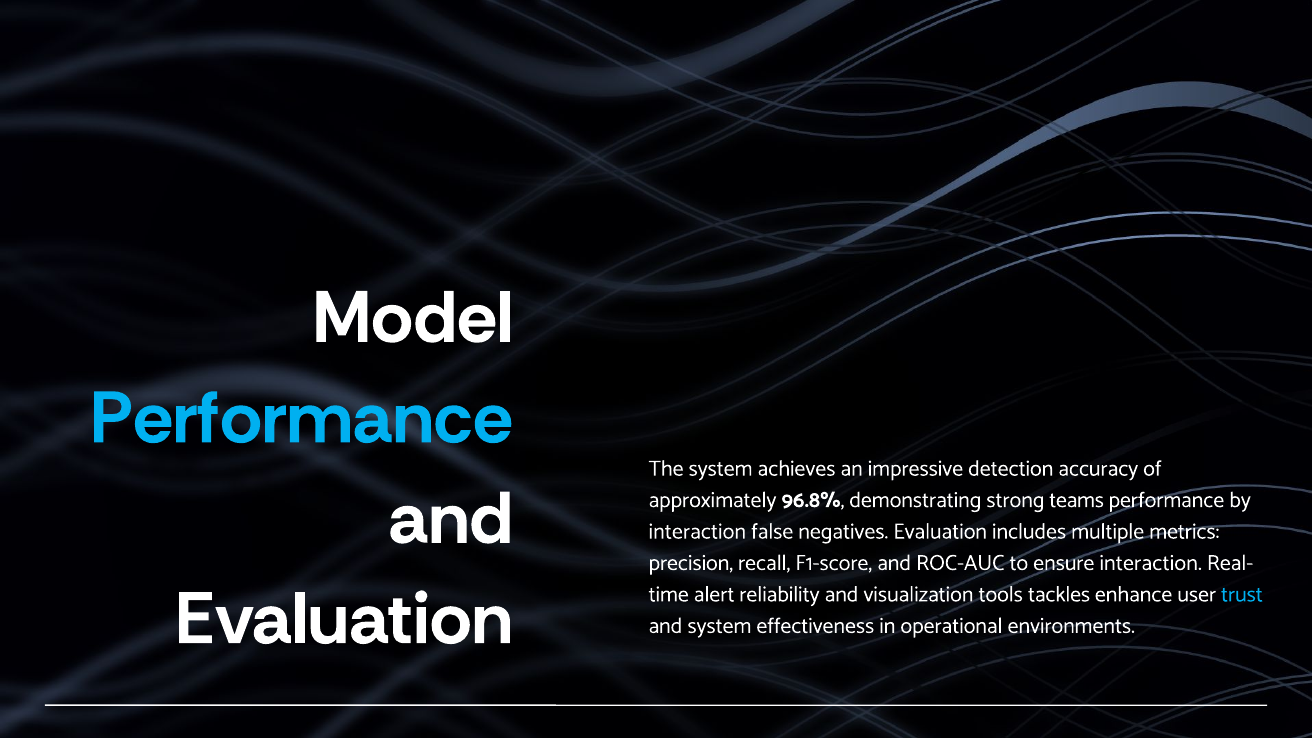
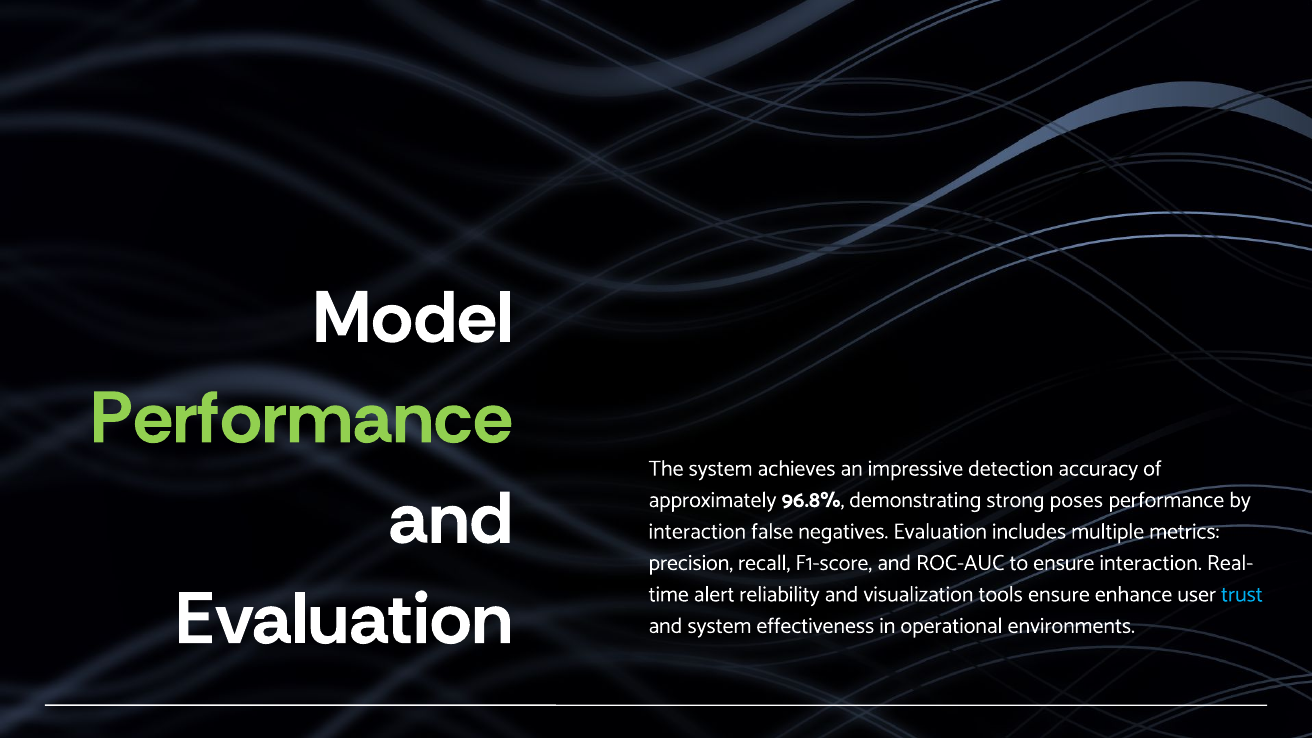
Performance colour: light blue -> light green (301, 418)
teams: teams -> poses (1076, 500)
tools tackles: tackles -> ensure (1059, 594)
